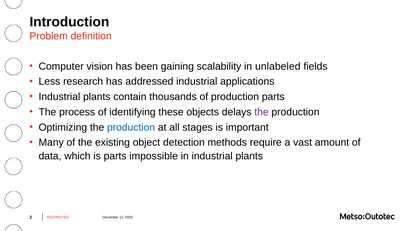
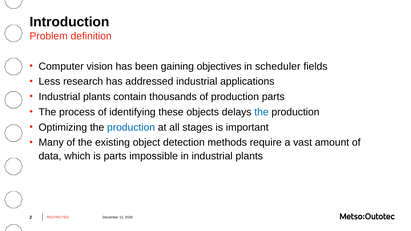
scalability: scalability -> objectives (219, 66)
unlabeled: unlabeled -> scheduler (278, 66)
the colour: purple -> blue (262, 112)
